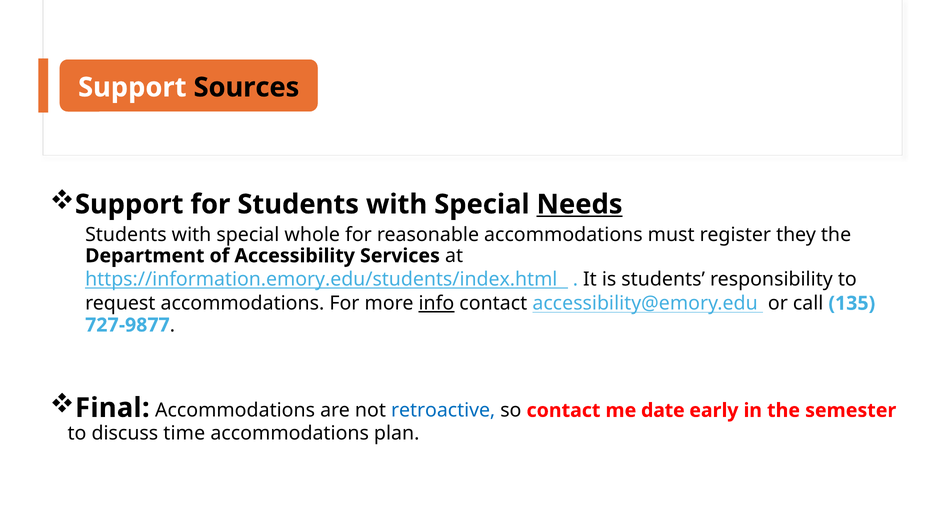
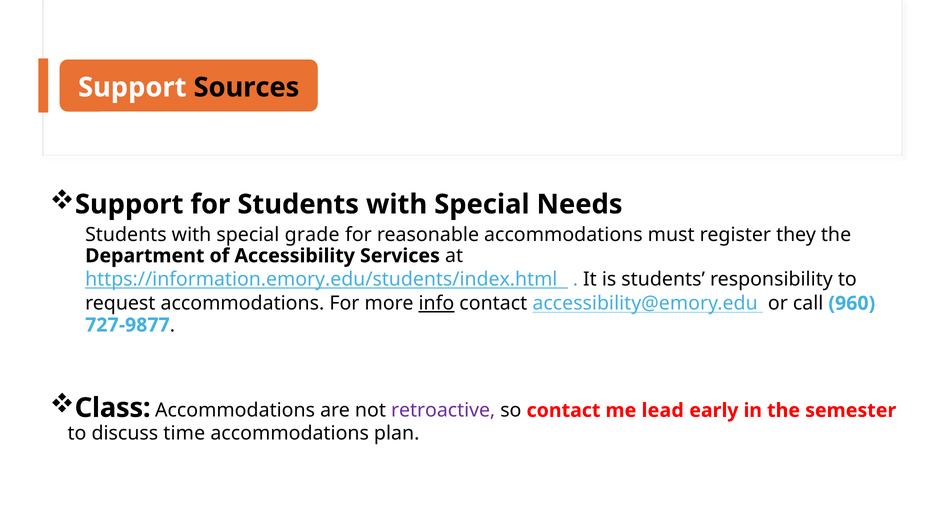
Needs underline: present -> none (580, 204)
whole: whole -> grade (312, 234)
135: 135 -> 960 (852, 303)
Final: Final -> Class (113, 408)
retroactive colour: blue -> purple (443, 410)
date: date -> lead (663, 410)
